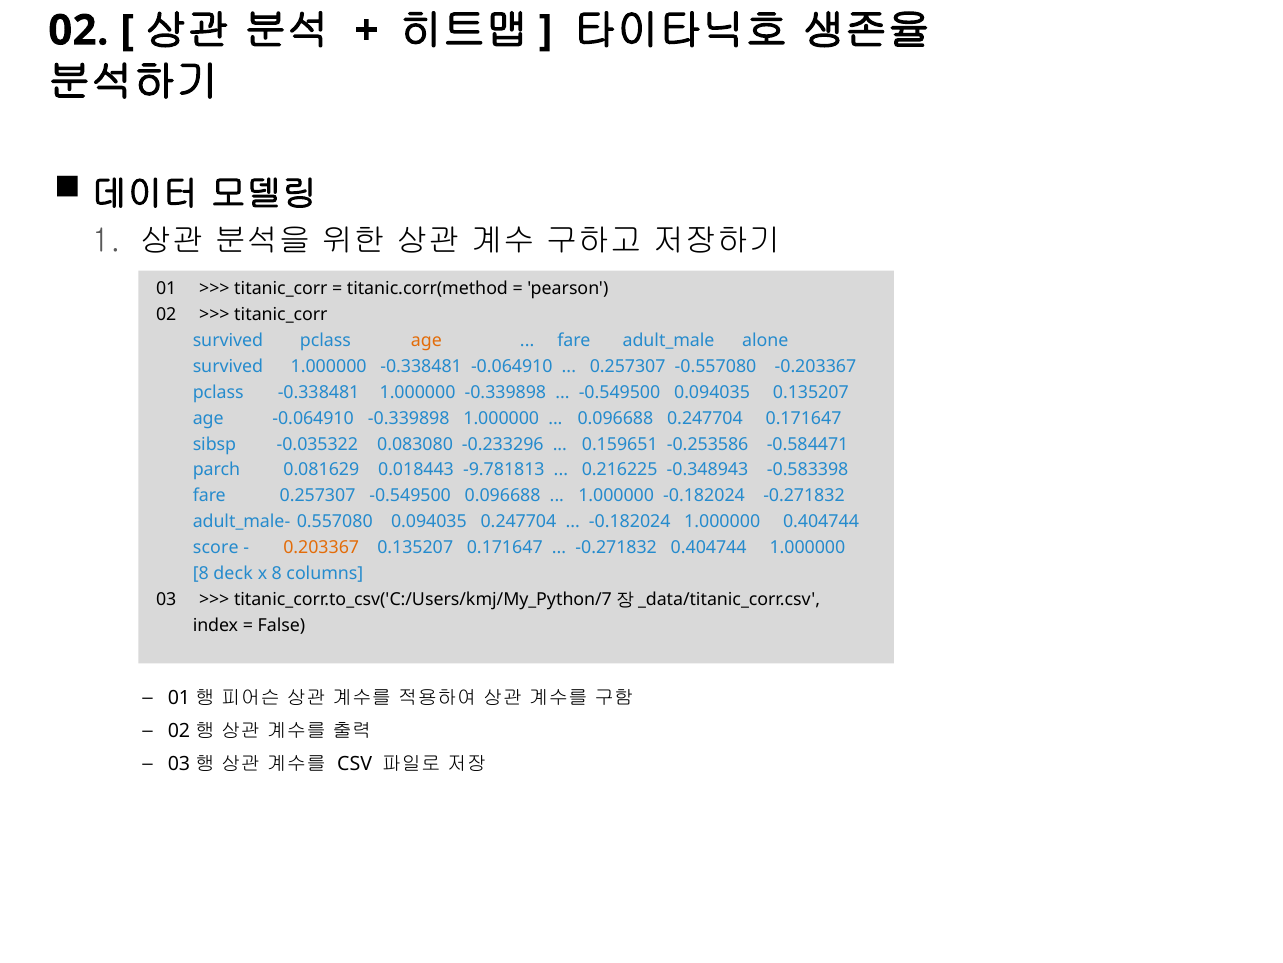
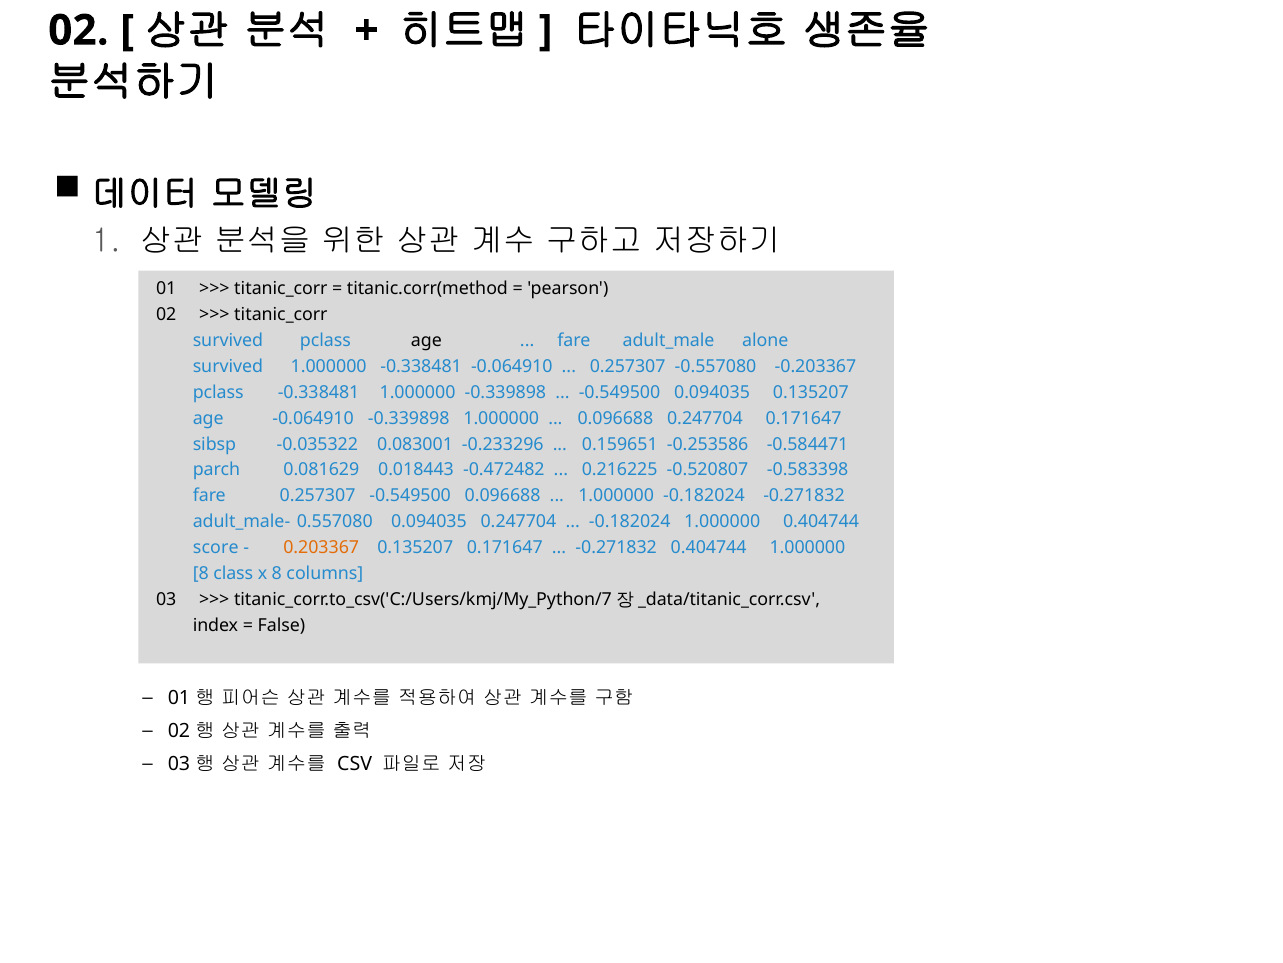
age colour: orange -> black (426, 340)
0.083080: 0.083080 -> 0.083001 (415, 444)
-9.781813: -9.781813 -> -0.472482 (504, 470)
-0.348943: -0.348943 -> -0.520807 (708, 470)
deck: deck -> class (233, 573)
